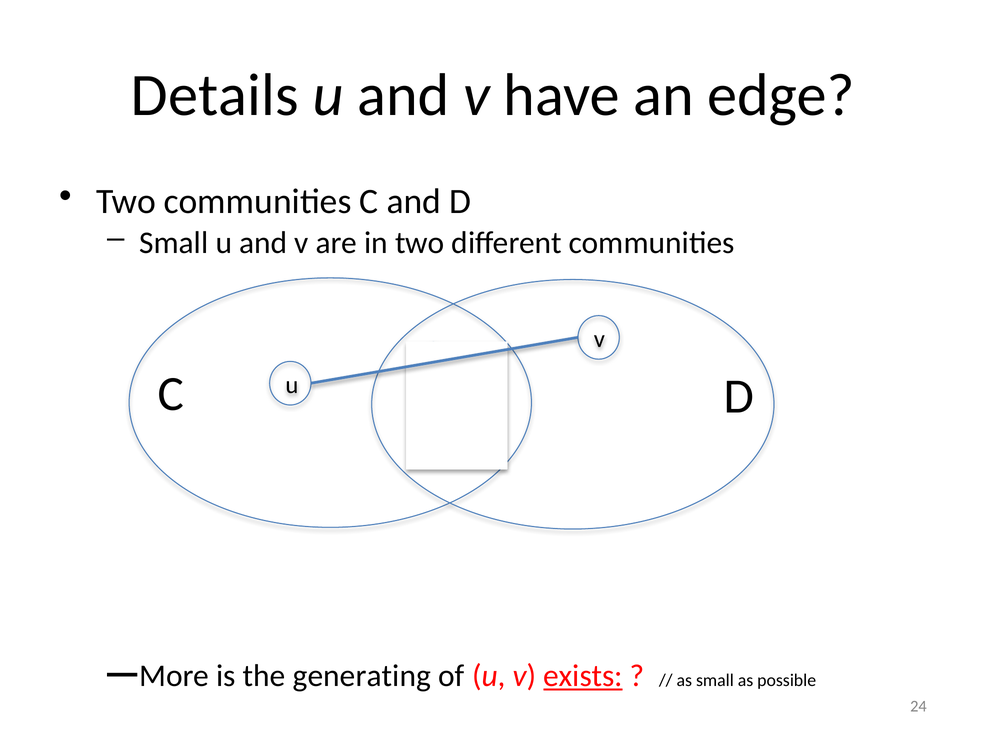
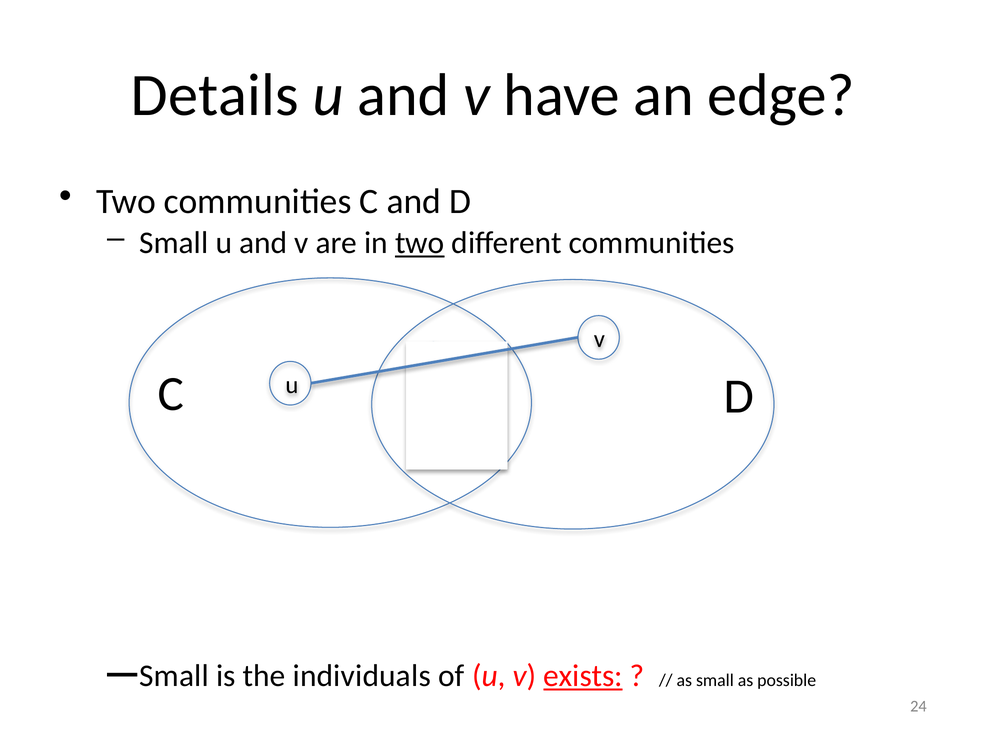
two underline: none -> present (420, 243)
More: More -> Small (174, 675)
generating: generating -> individuals (362, 675)
